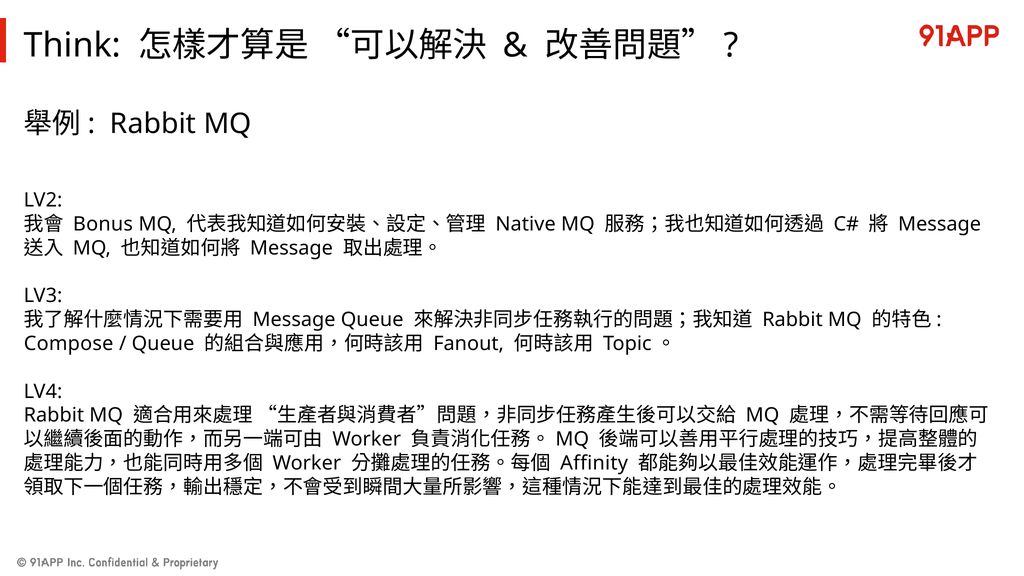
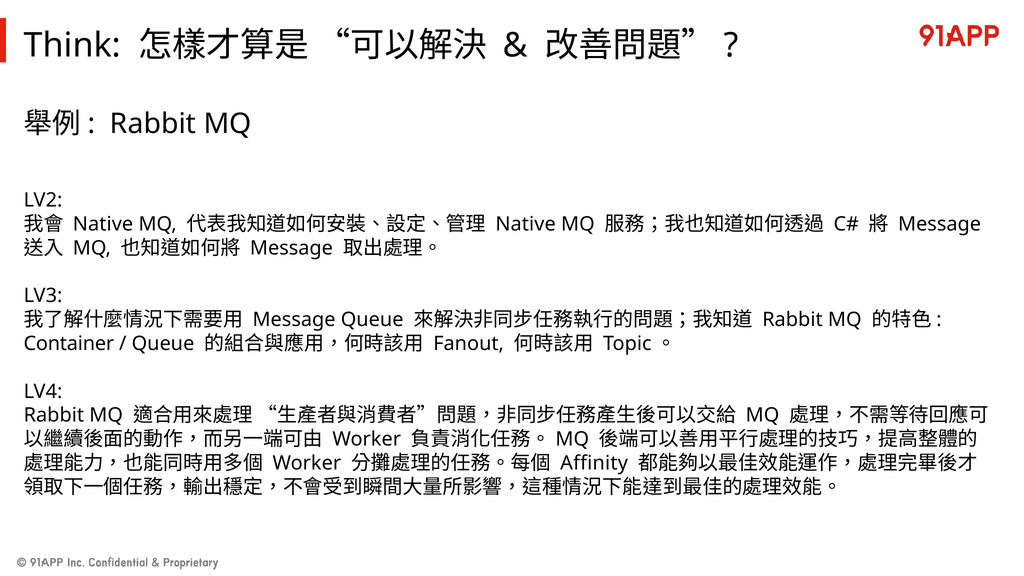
Bonus: Bonus -> Native (103, 224)
Compose: Compose -> Container (69, 344)
